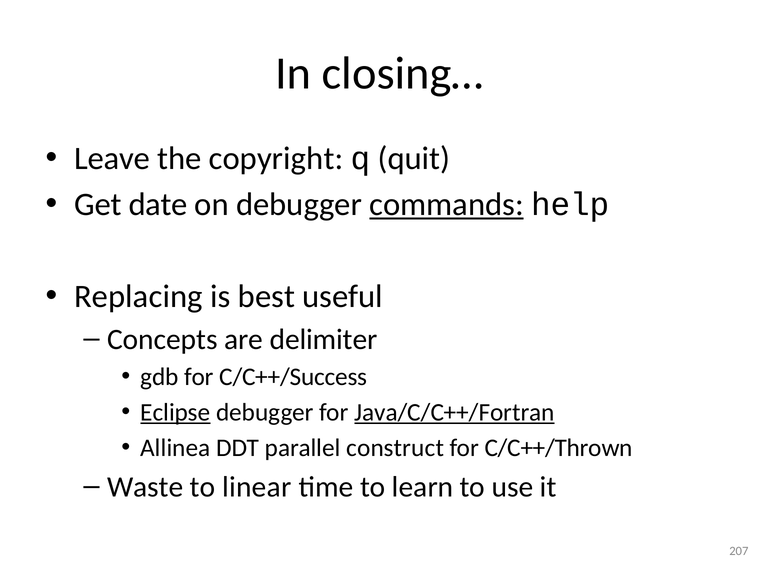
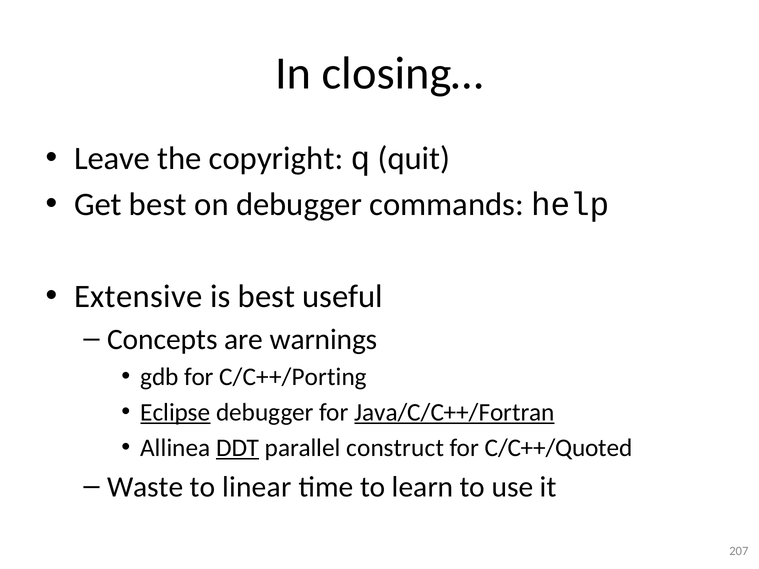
Get date: date -> best (158, 205)
commands underline: present -> none (447, 205)
Replacing: Replacing -> Extensive (138, 296)
delimiter: delimiter -> warnings (324, 340)
C/C++/Success: C/C++/Success -> C/C++/Porting (293, 377)
DDT underline: none -> present (238, 448)
C/C++/Thrown: C/C++/Thrown -> C/C++/Quoted (559, 448)
